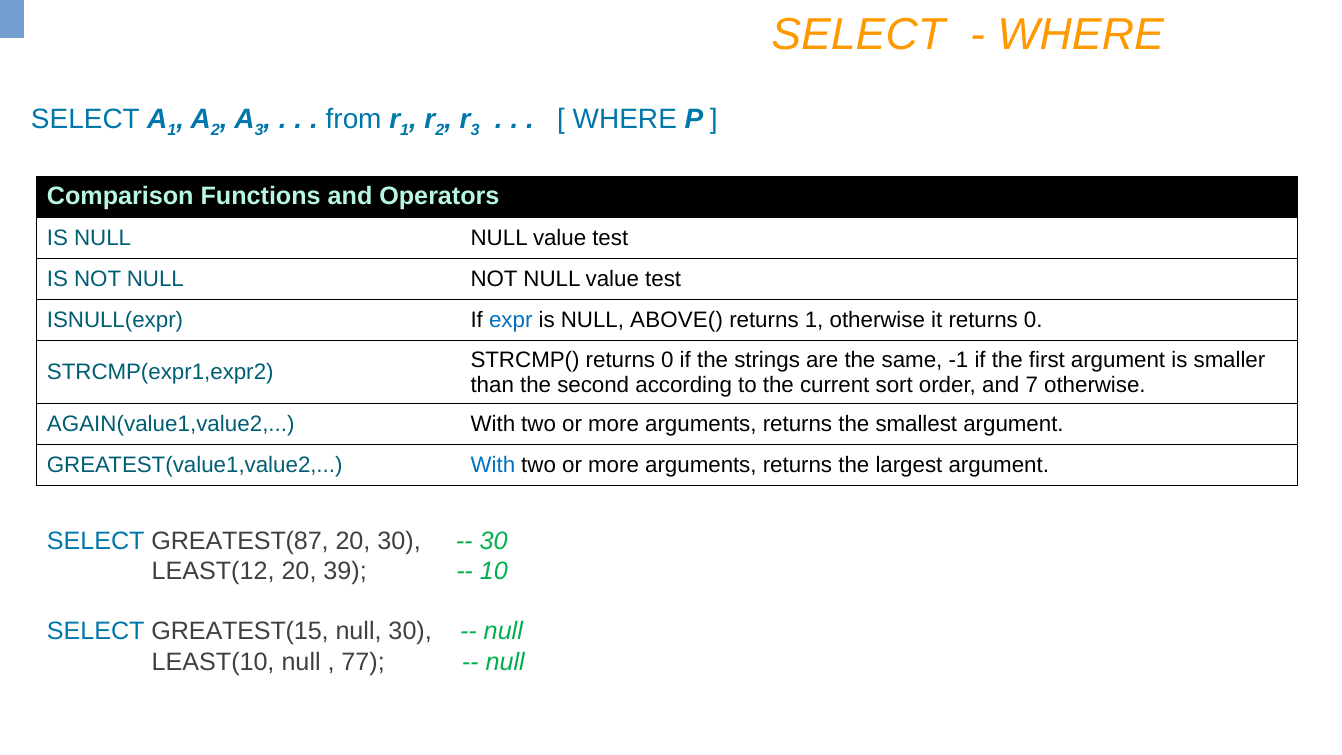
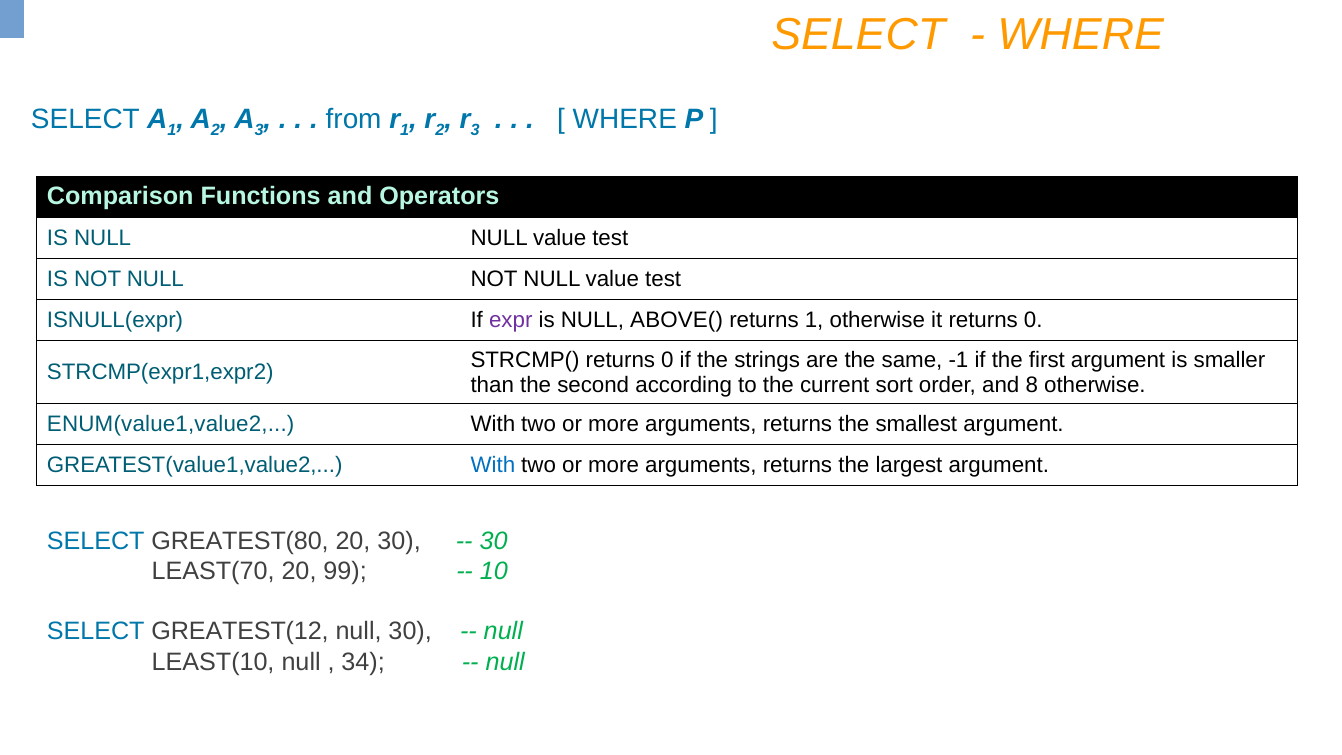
expr colour: blue -> purple (511, 320)
7: 7 -> 8 (1032, 385)
AGAIN(value1,value2: AGAIN(value1,value2 -> ENUM(value1,value2 (171, 424)
GREATEST(87: GREATEST(87 -> GREATEST(80 (240, 541)
LEAST(12: LEAST(12 -> LEAST(70 (213, 571)
39: 39 -> 99 (345, 571)
GREATEST(15: GREATEST(15 -> GREATEST(12 (240, 631)
77: 77 -> 34 (363, 662)
